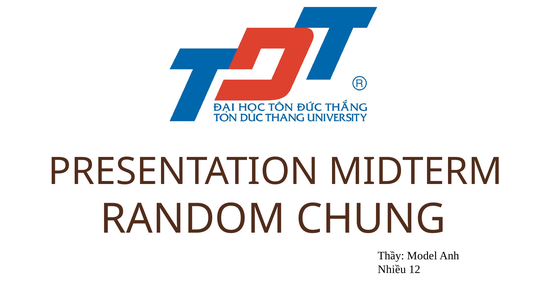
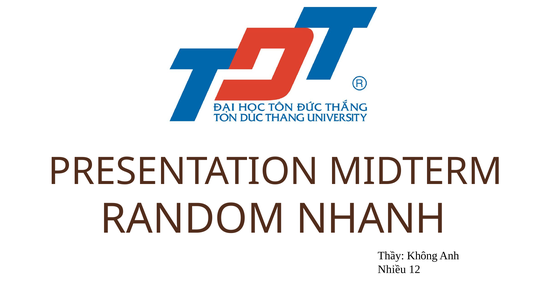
CHUNG: CHUNG -> NHANH (371, 219)
Model: Model -> Không (422, 256)
